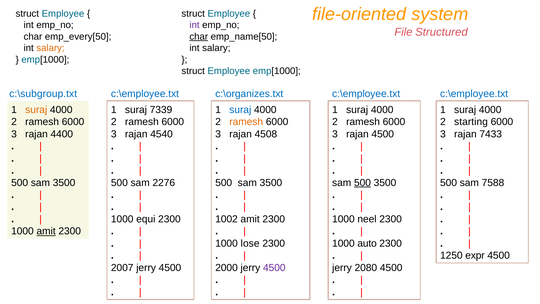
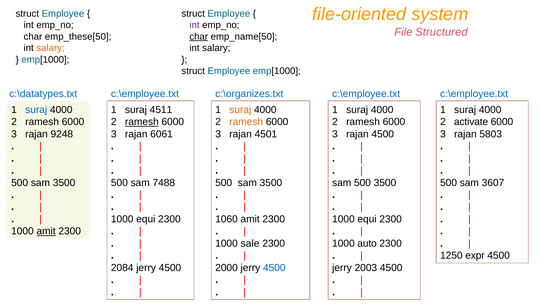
emp_every[50: emp_every[50 -> emp_these[50 (78, 37)
c:\subgroup.txt: c:\subgroup.txt -> c:\datatypes.txt (43, 94)
suraj colour: orange -> blue (36, 110)
7339: 7339 -> 4511 (161, 110)
suraj colour: blue -> orange (240, 110)
ramesh underline: none -> present (142, 122)
starting: starting -> activate (471, 122)
4400: 4400 -> 9248 (62, 134)
4540: 4540 -> 6061 (162, 134)
4508: 4508 -> 4501 (266, 134)
7433: 7433 -> 5803 (491, 134)
2276: 2276 -> 7488 (164, 183)
500 underline: present -> none (363, 183)
7588: 7588 -> 3607 (493, 183)
1002: 1002 -> 1060 (227, 219)
neel: neel -> equi (367, 219)
lose: lose -> sale (250, 243)
2007: 2007 -> 2084 (122, 268)
4500 colour: purple -> blue (274, 268)
2080: 2080 -> 2003 (366, 268)
